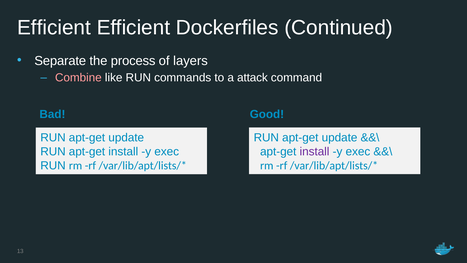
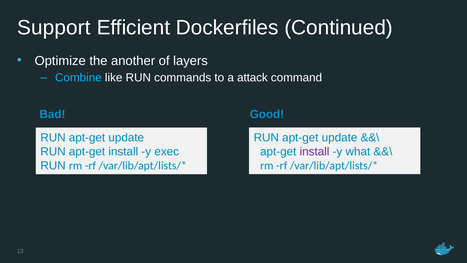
Efficient: Efficient -> Support (54, 28)
Separate: Separate -> Optimize (60, 61)
process: process -> another (133, 61)
Combine colour: pink -> light blue (78, 78)
exec: exec -> what (358, 151)
